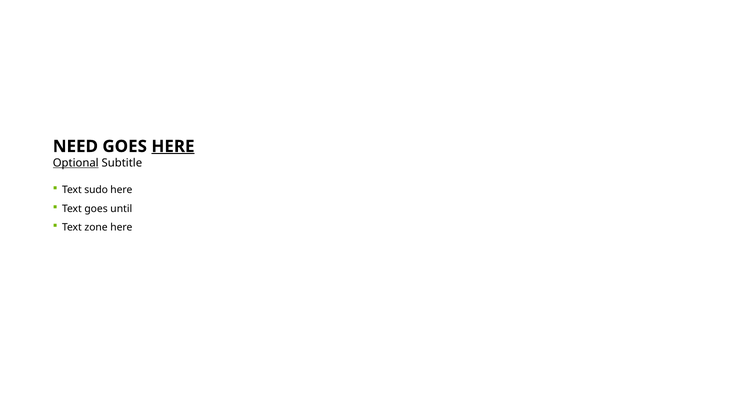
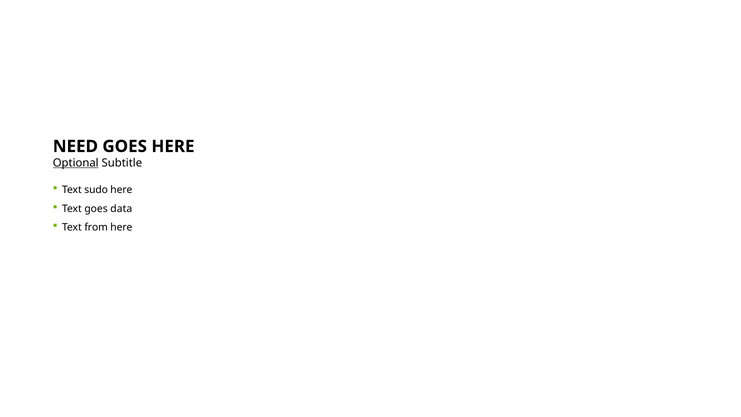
HERE underline: present -> none (173, 146)
until: until -> data (121, 209)
zone: zone -> from (96, 227)
